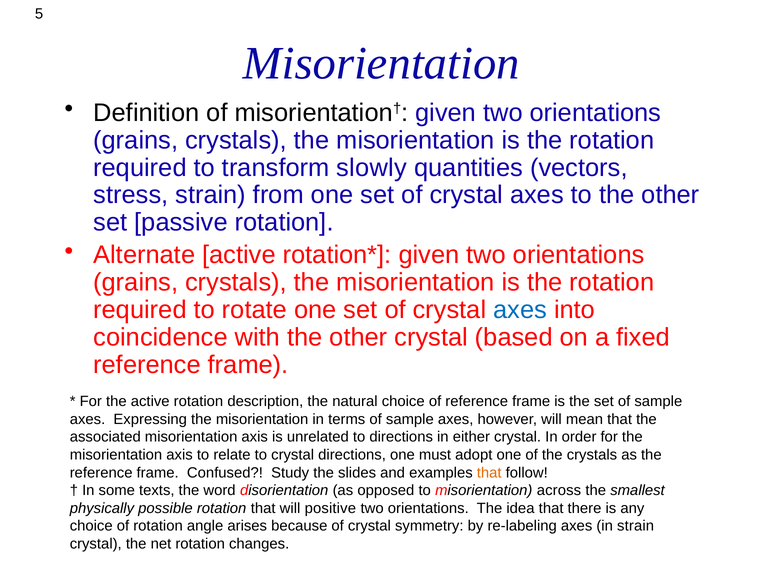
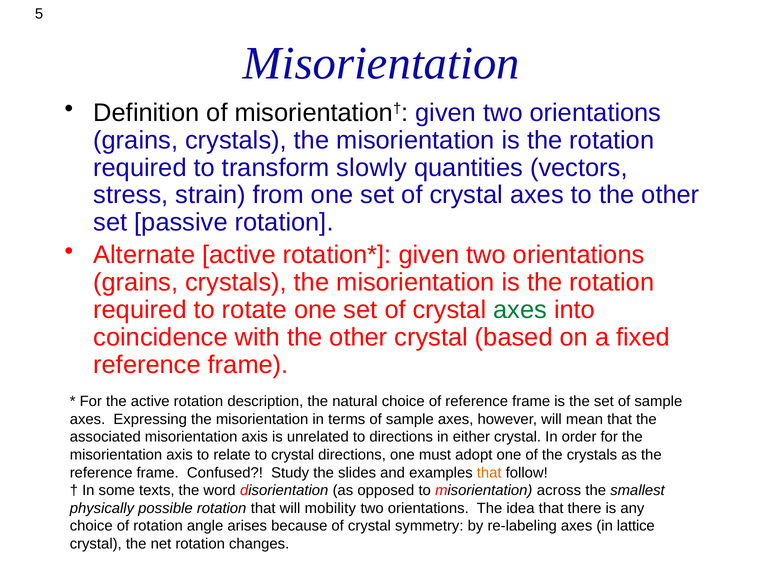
axes colour: blue -> green (520, 310)
positive: positive -> mobility (330, 508)
in strain: strain -> lattice (636, 526)
